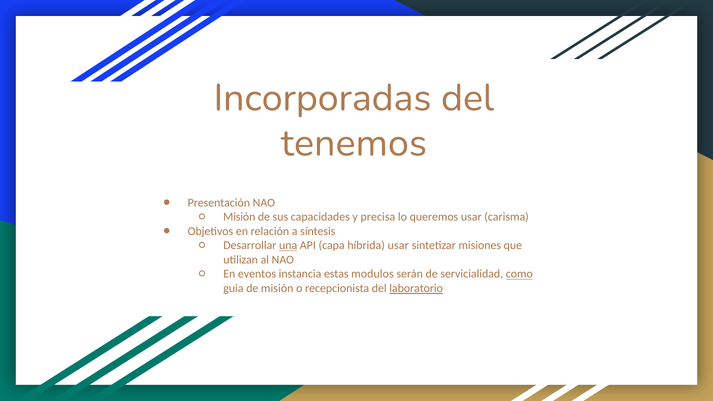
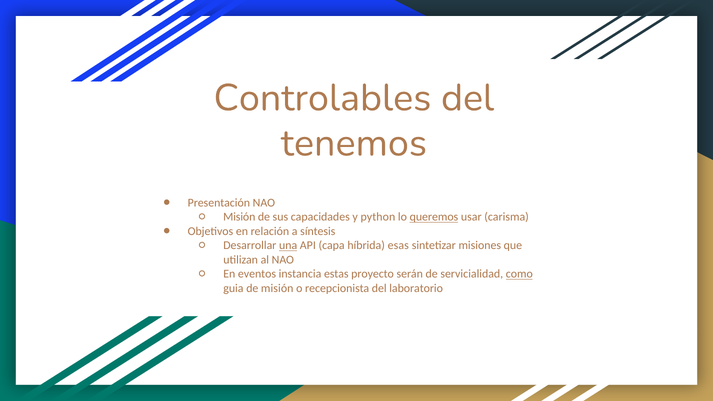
Incorporadas: Incorporadas -> Controlables (322, 98)
precisa: precisa -> python (378, 217)
queremos underline: none -> present (434, 217)
híbrida usar: usar -> esas (398, 246)
modulos: modulos -> proyecto (373, 274)
laboratorio underline: present -> none (416, 288)
